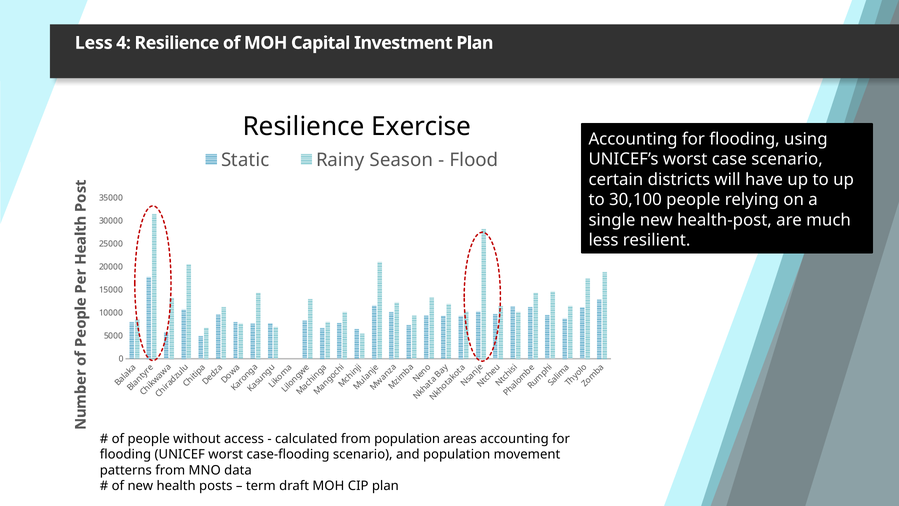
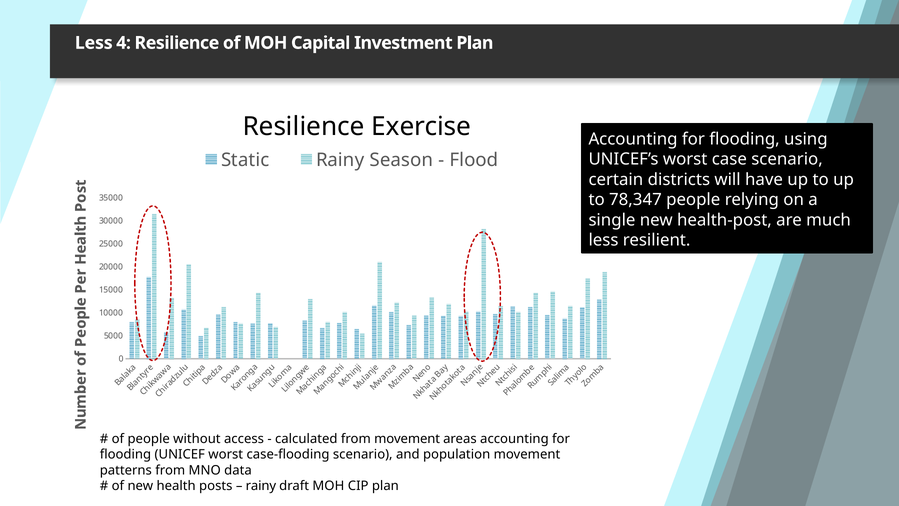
30,100: 30,100 -> 78,347 (635, 200)
from population: population -> movement (407, 438)
term: term -> rainy (261, 486)
